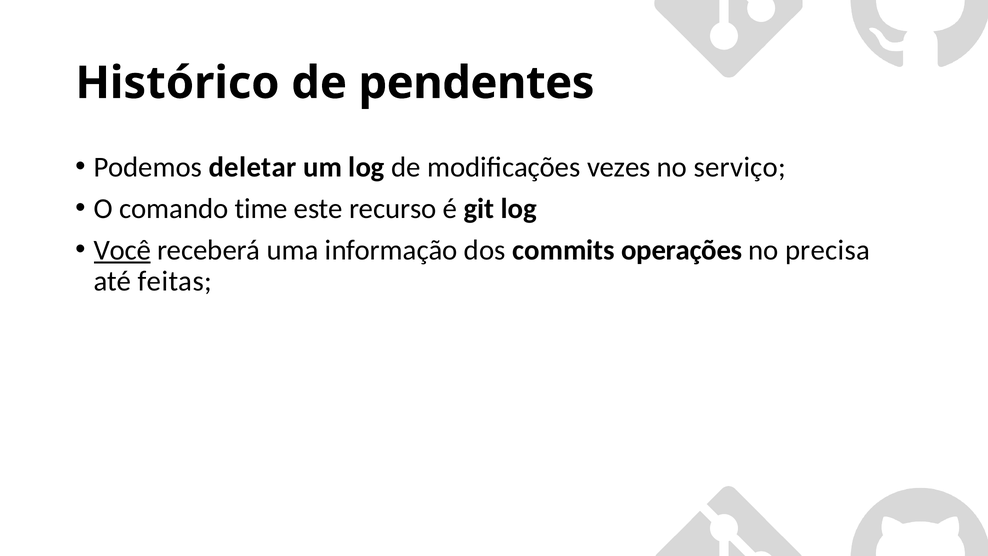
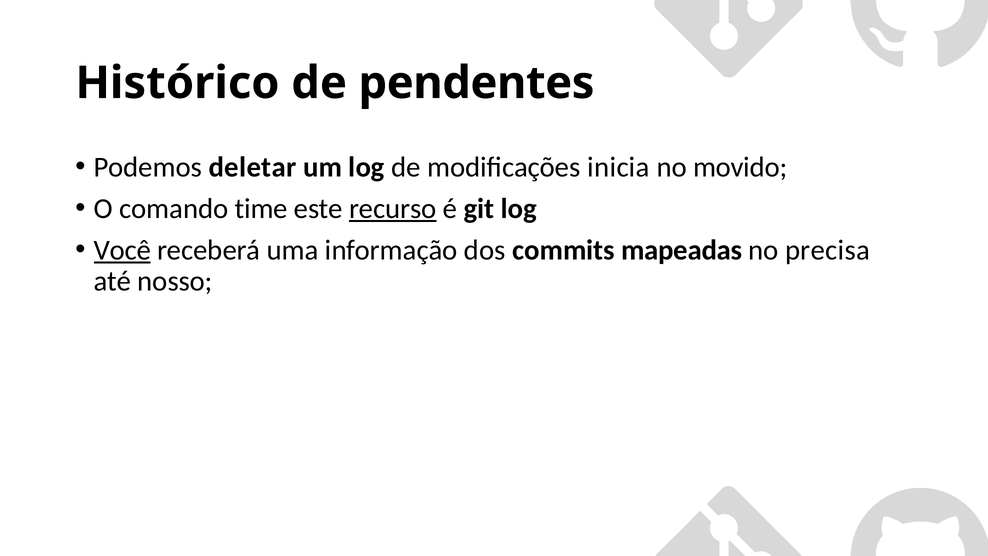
vezes: vezes -> inicia (618, 167)
serviço: serviço -> movido (740, 167)
recurso underline: none -> present (393, 208)
operações: operações -> mapeadas (682, 250)
feitas: feitas -> nosso (175, 281)
